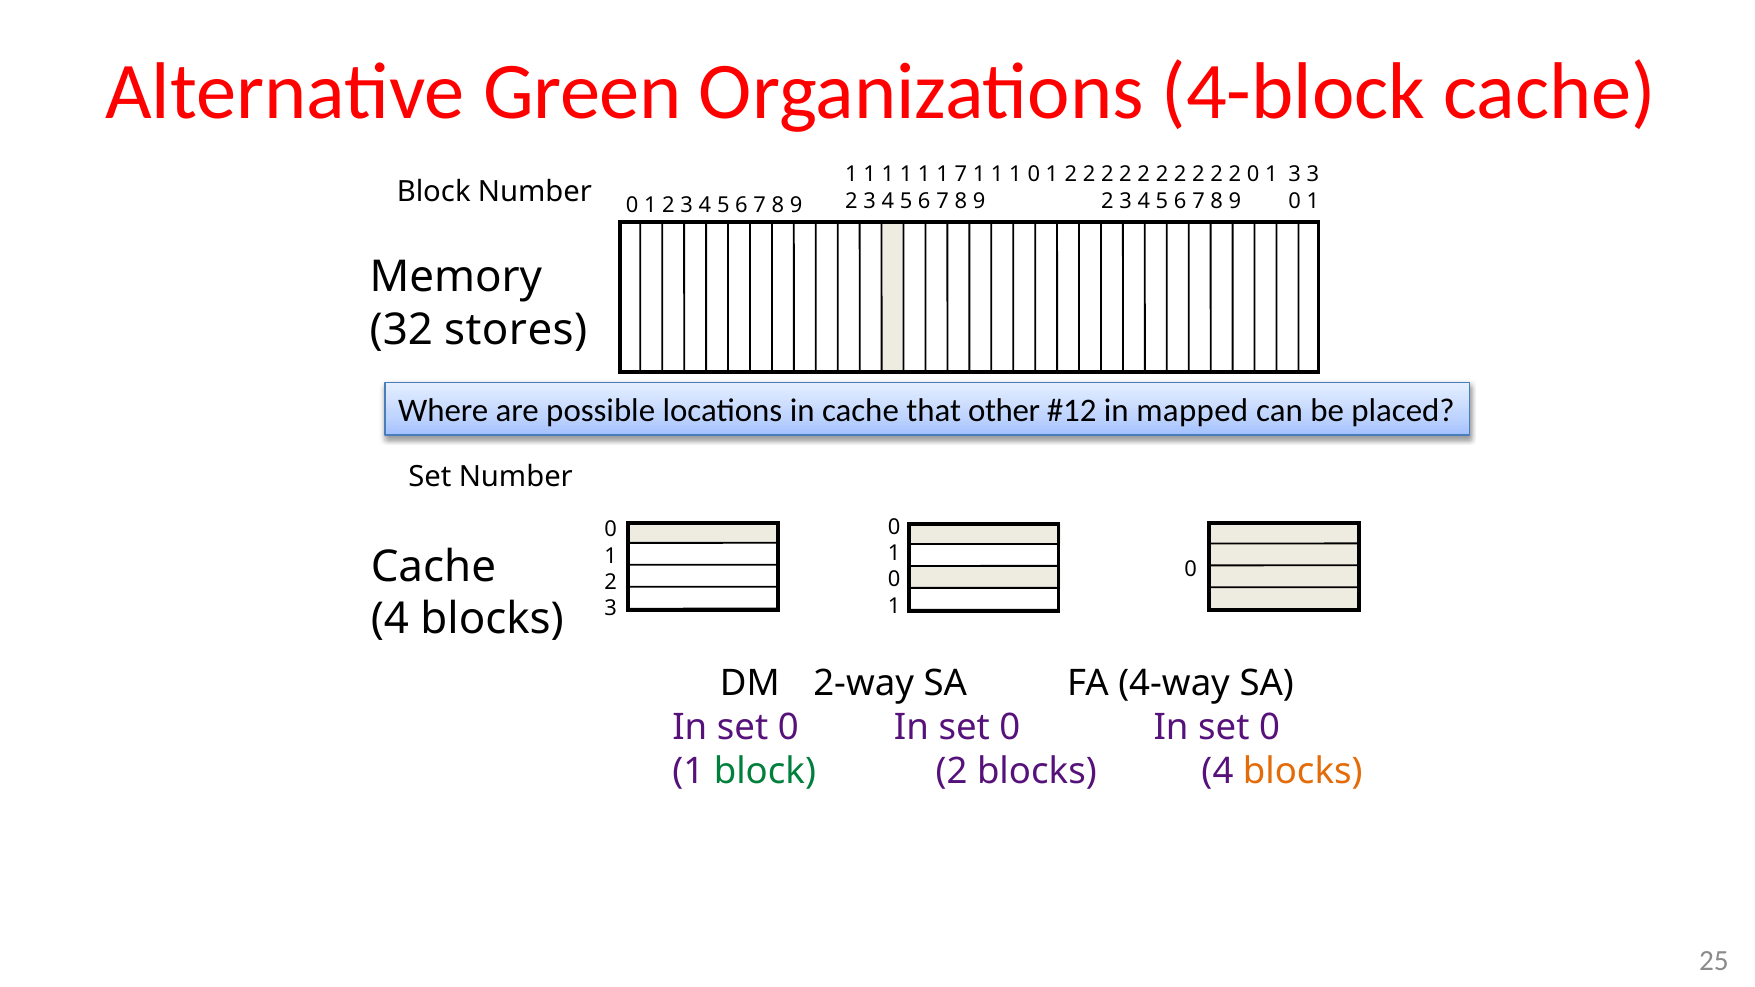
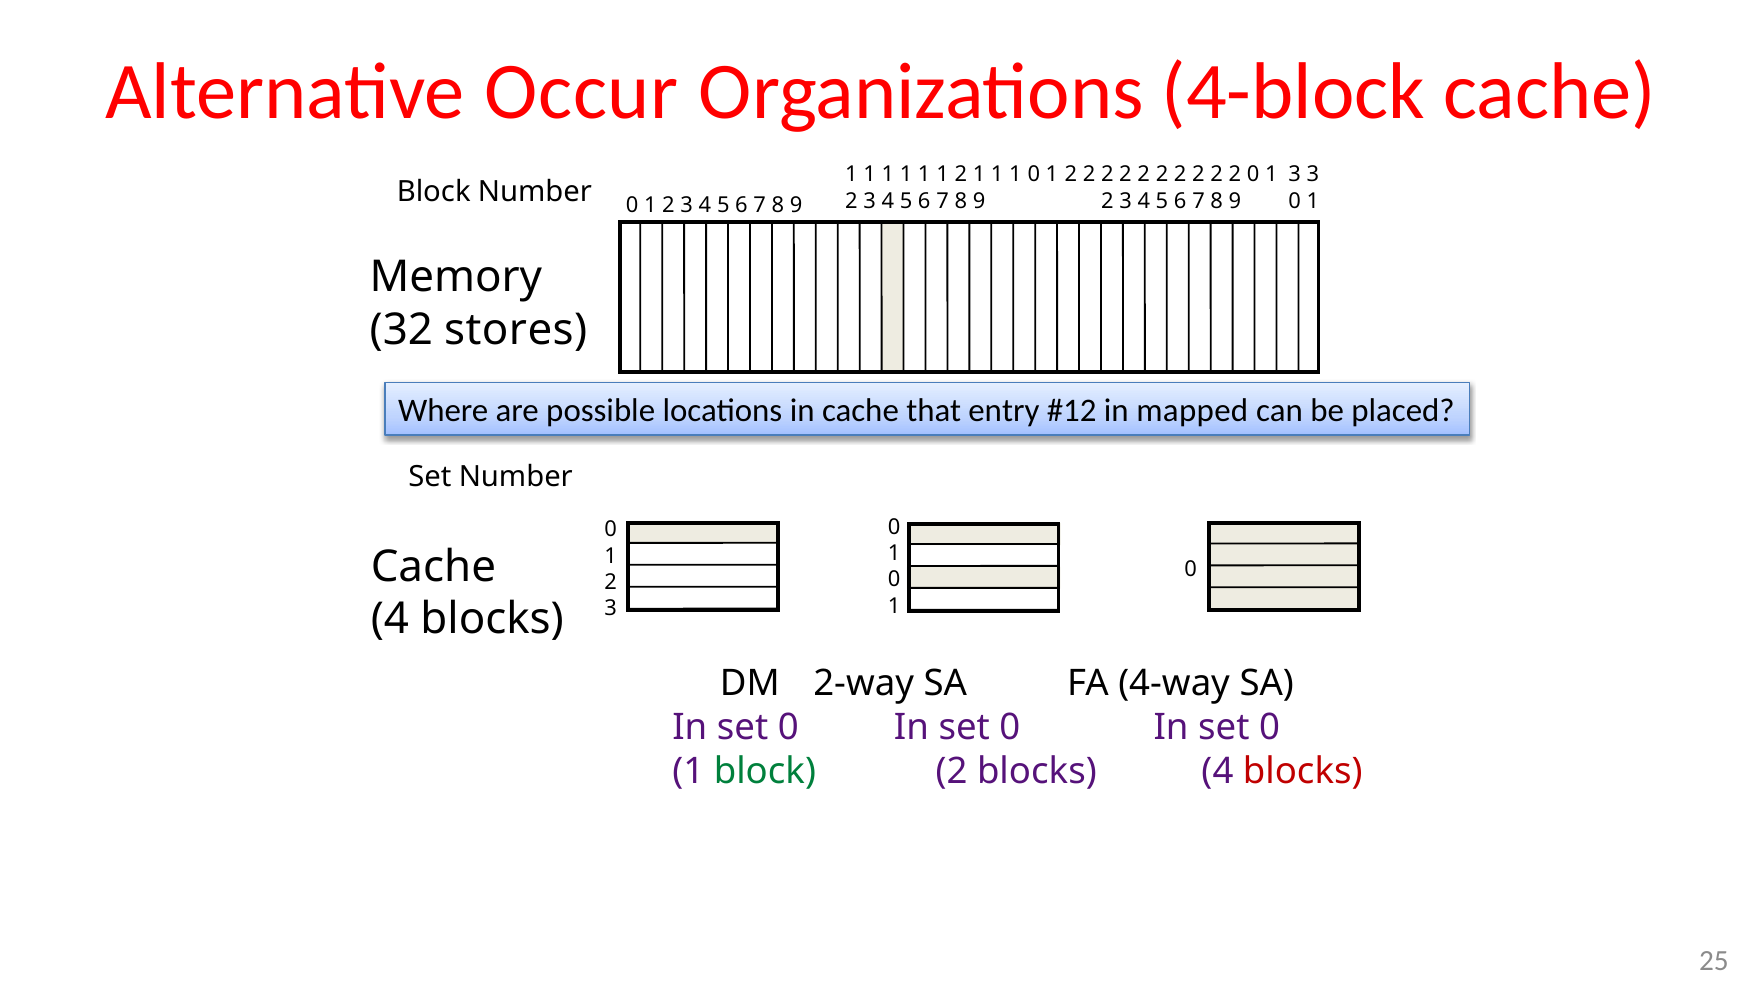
Green: Green -> Occur (582, 92)
1 1 7: 7 -> 2 (961, 175)
other: other -> entry (1004, 411)
blocks colour: orange -> red (1303, 772)
